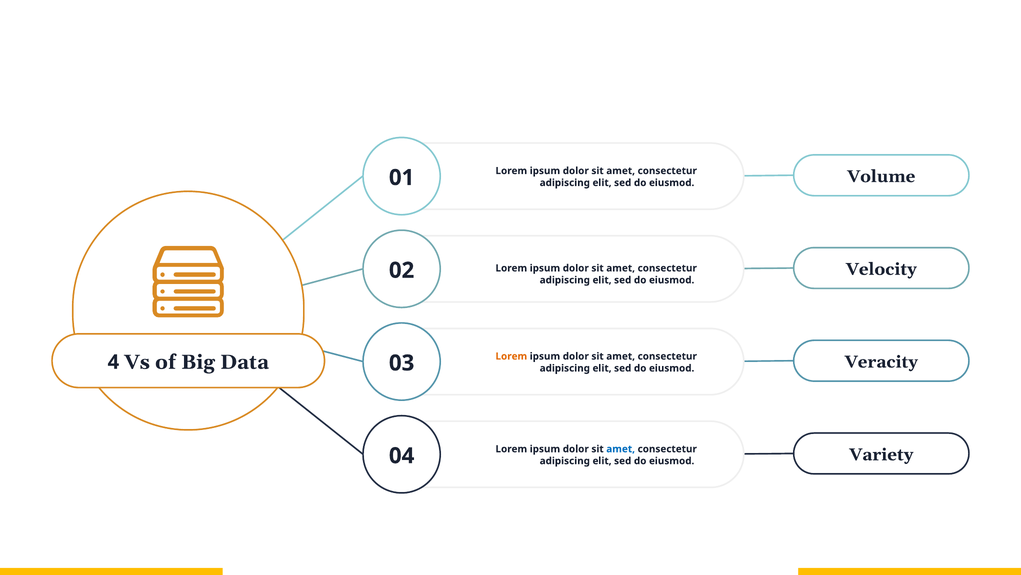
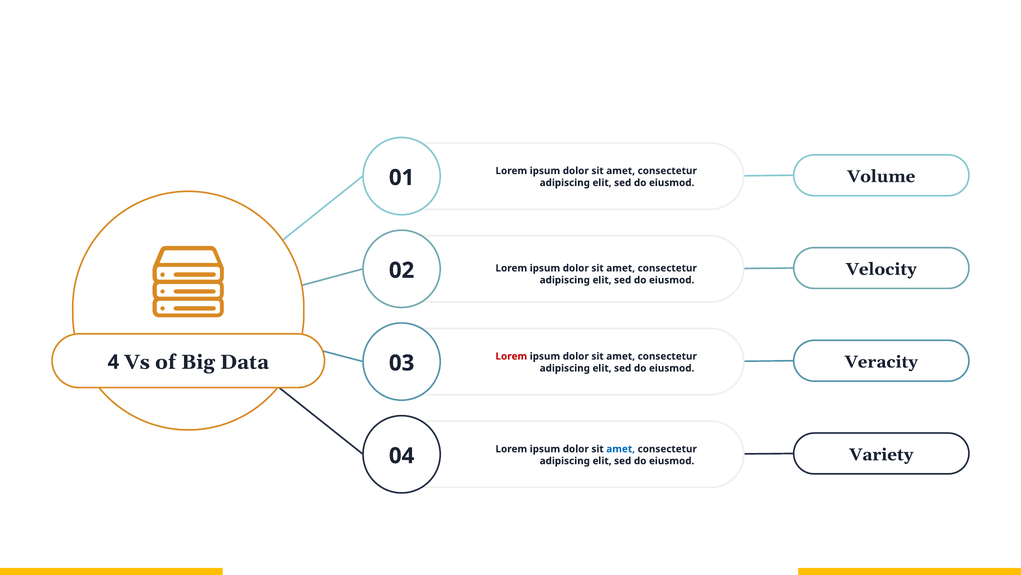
Lorem colour: orange -> red (511, 356)
